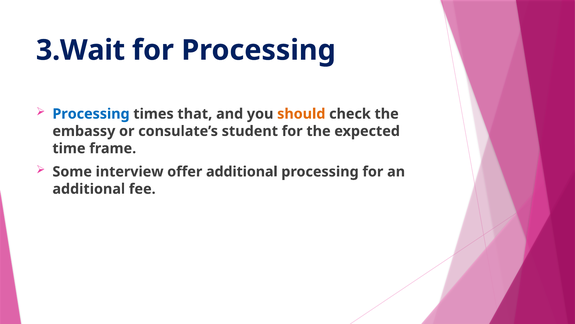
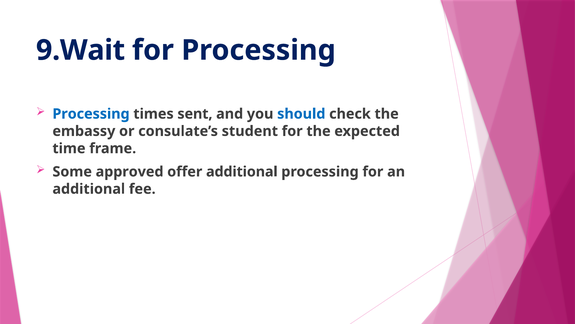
3.Wait: 3.Wait -> 9.Wait (81, 50)
that: that -> sent (195, 114)
should colour: orange -> blue (301, 114)
interview: interview -> approved (130, 171)
